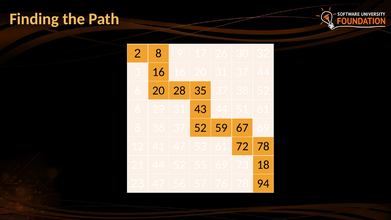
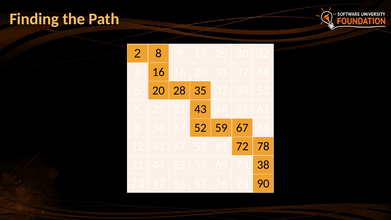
73 18: 18 -> 38 (263, 165)
94: 94 -> 90 (263, 183)
